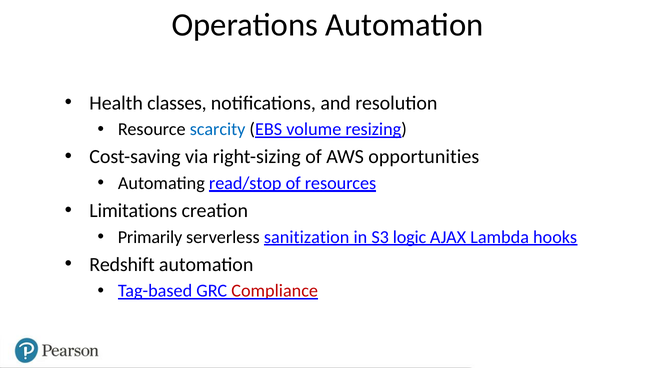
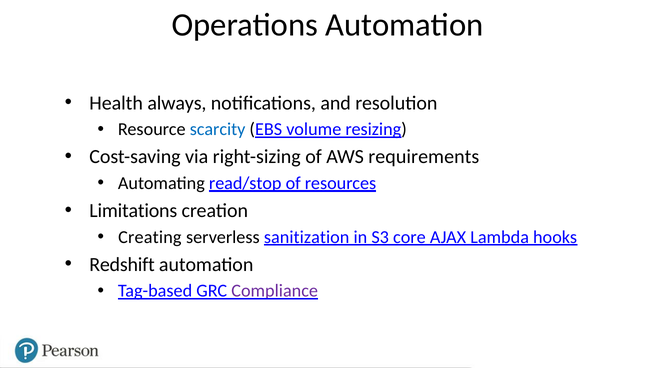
classes: classes -> always (177, 103)
opportunities: opportunities -> requirements (424, 157)
Primarily: Primarily -> Creating (150, 237)
logic: logic -> core (409, 237)
Compliance colour: red -> purple (275, 291)
